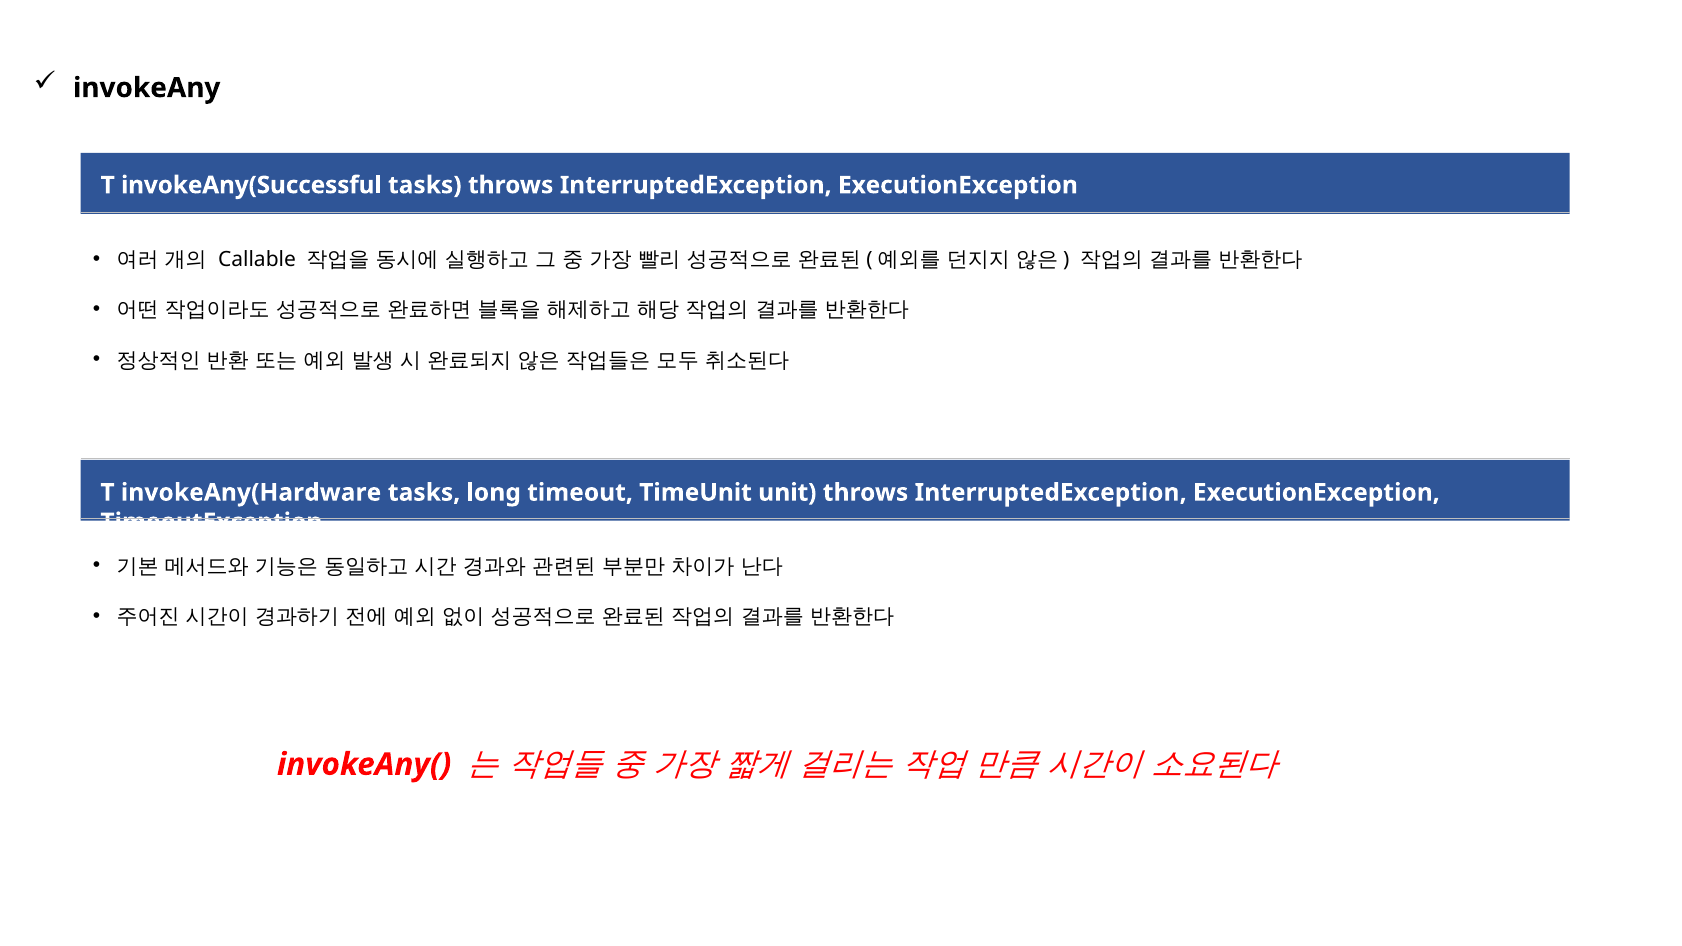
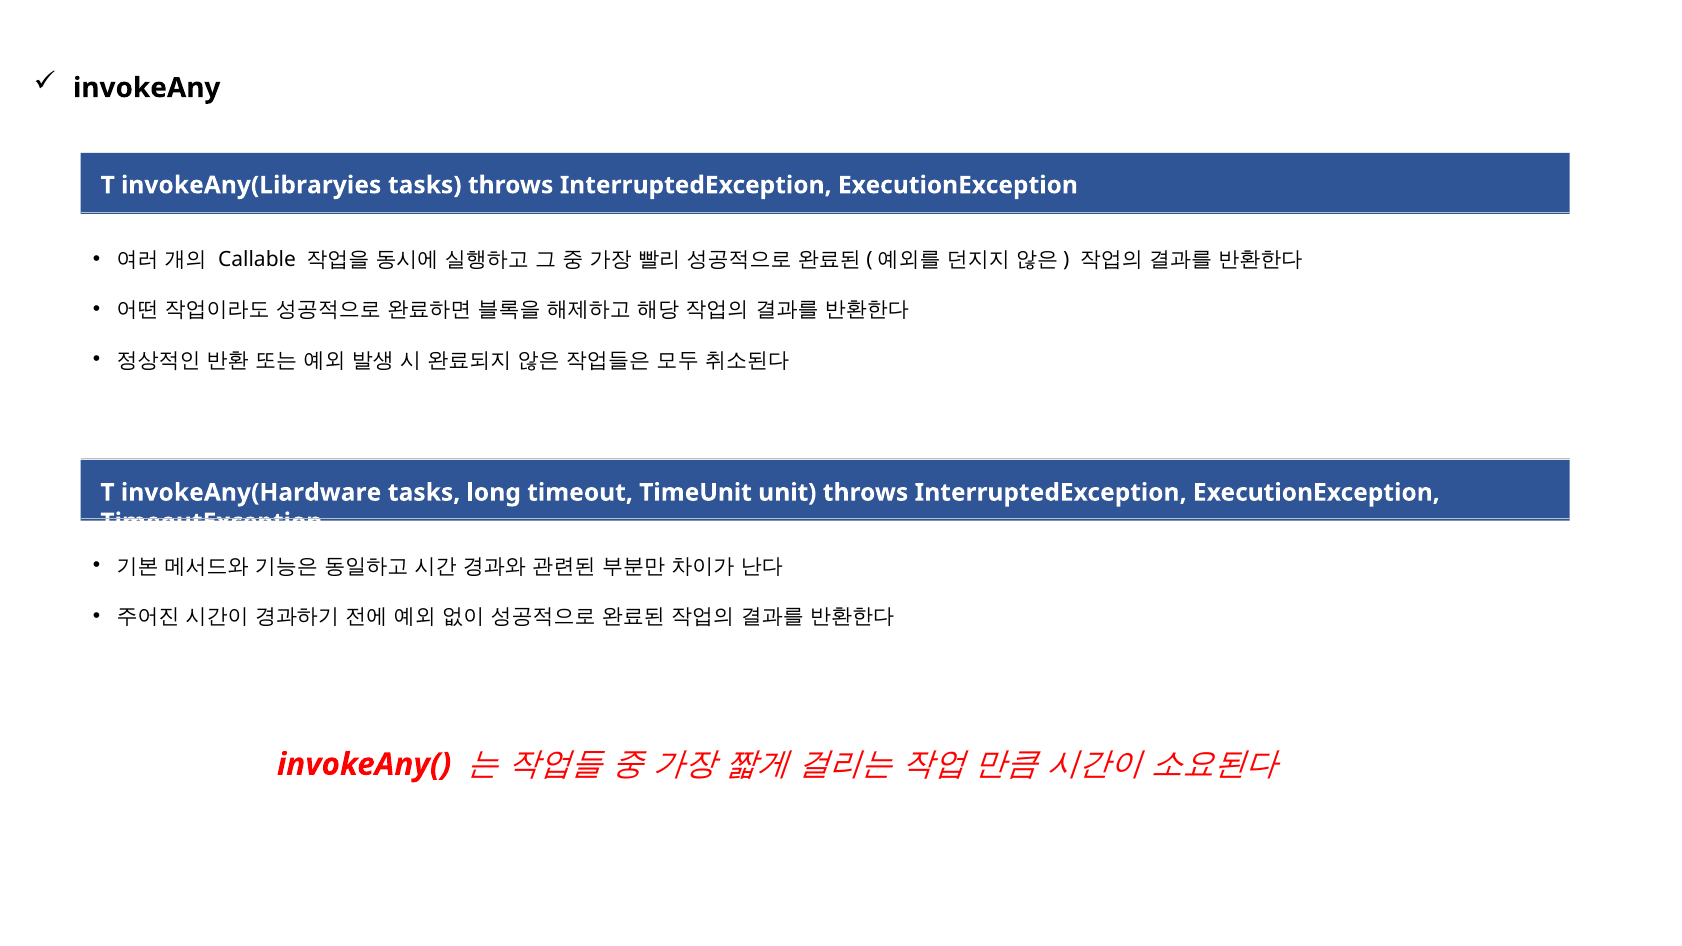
invokeAny(Successful: invokeAny(Successful -> invokeAny(Libraryies (251, 185)
